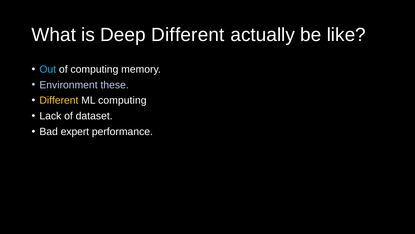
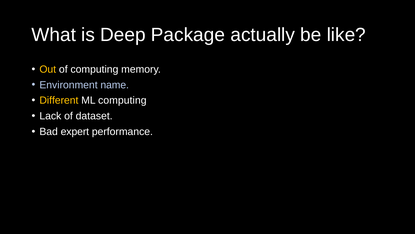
Deep Different: Different -> Package (188, 35)
Out colour: light blue -> yellow (48, 69)
these: these -> name (115, 85)
